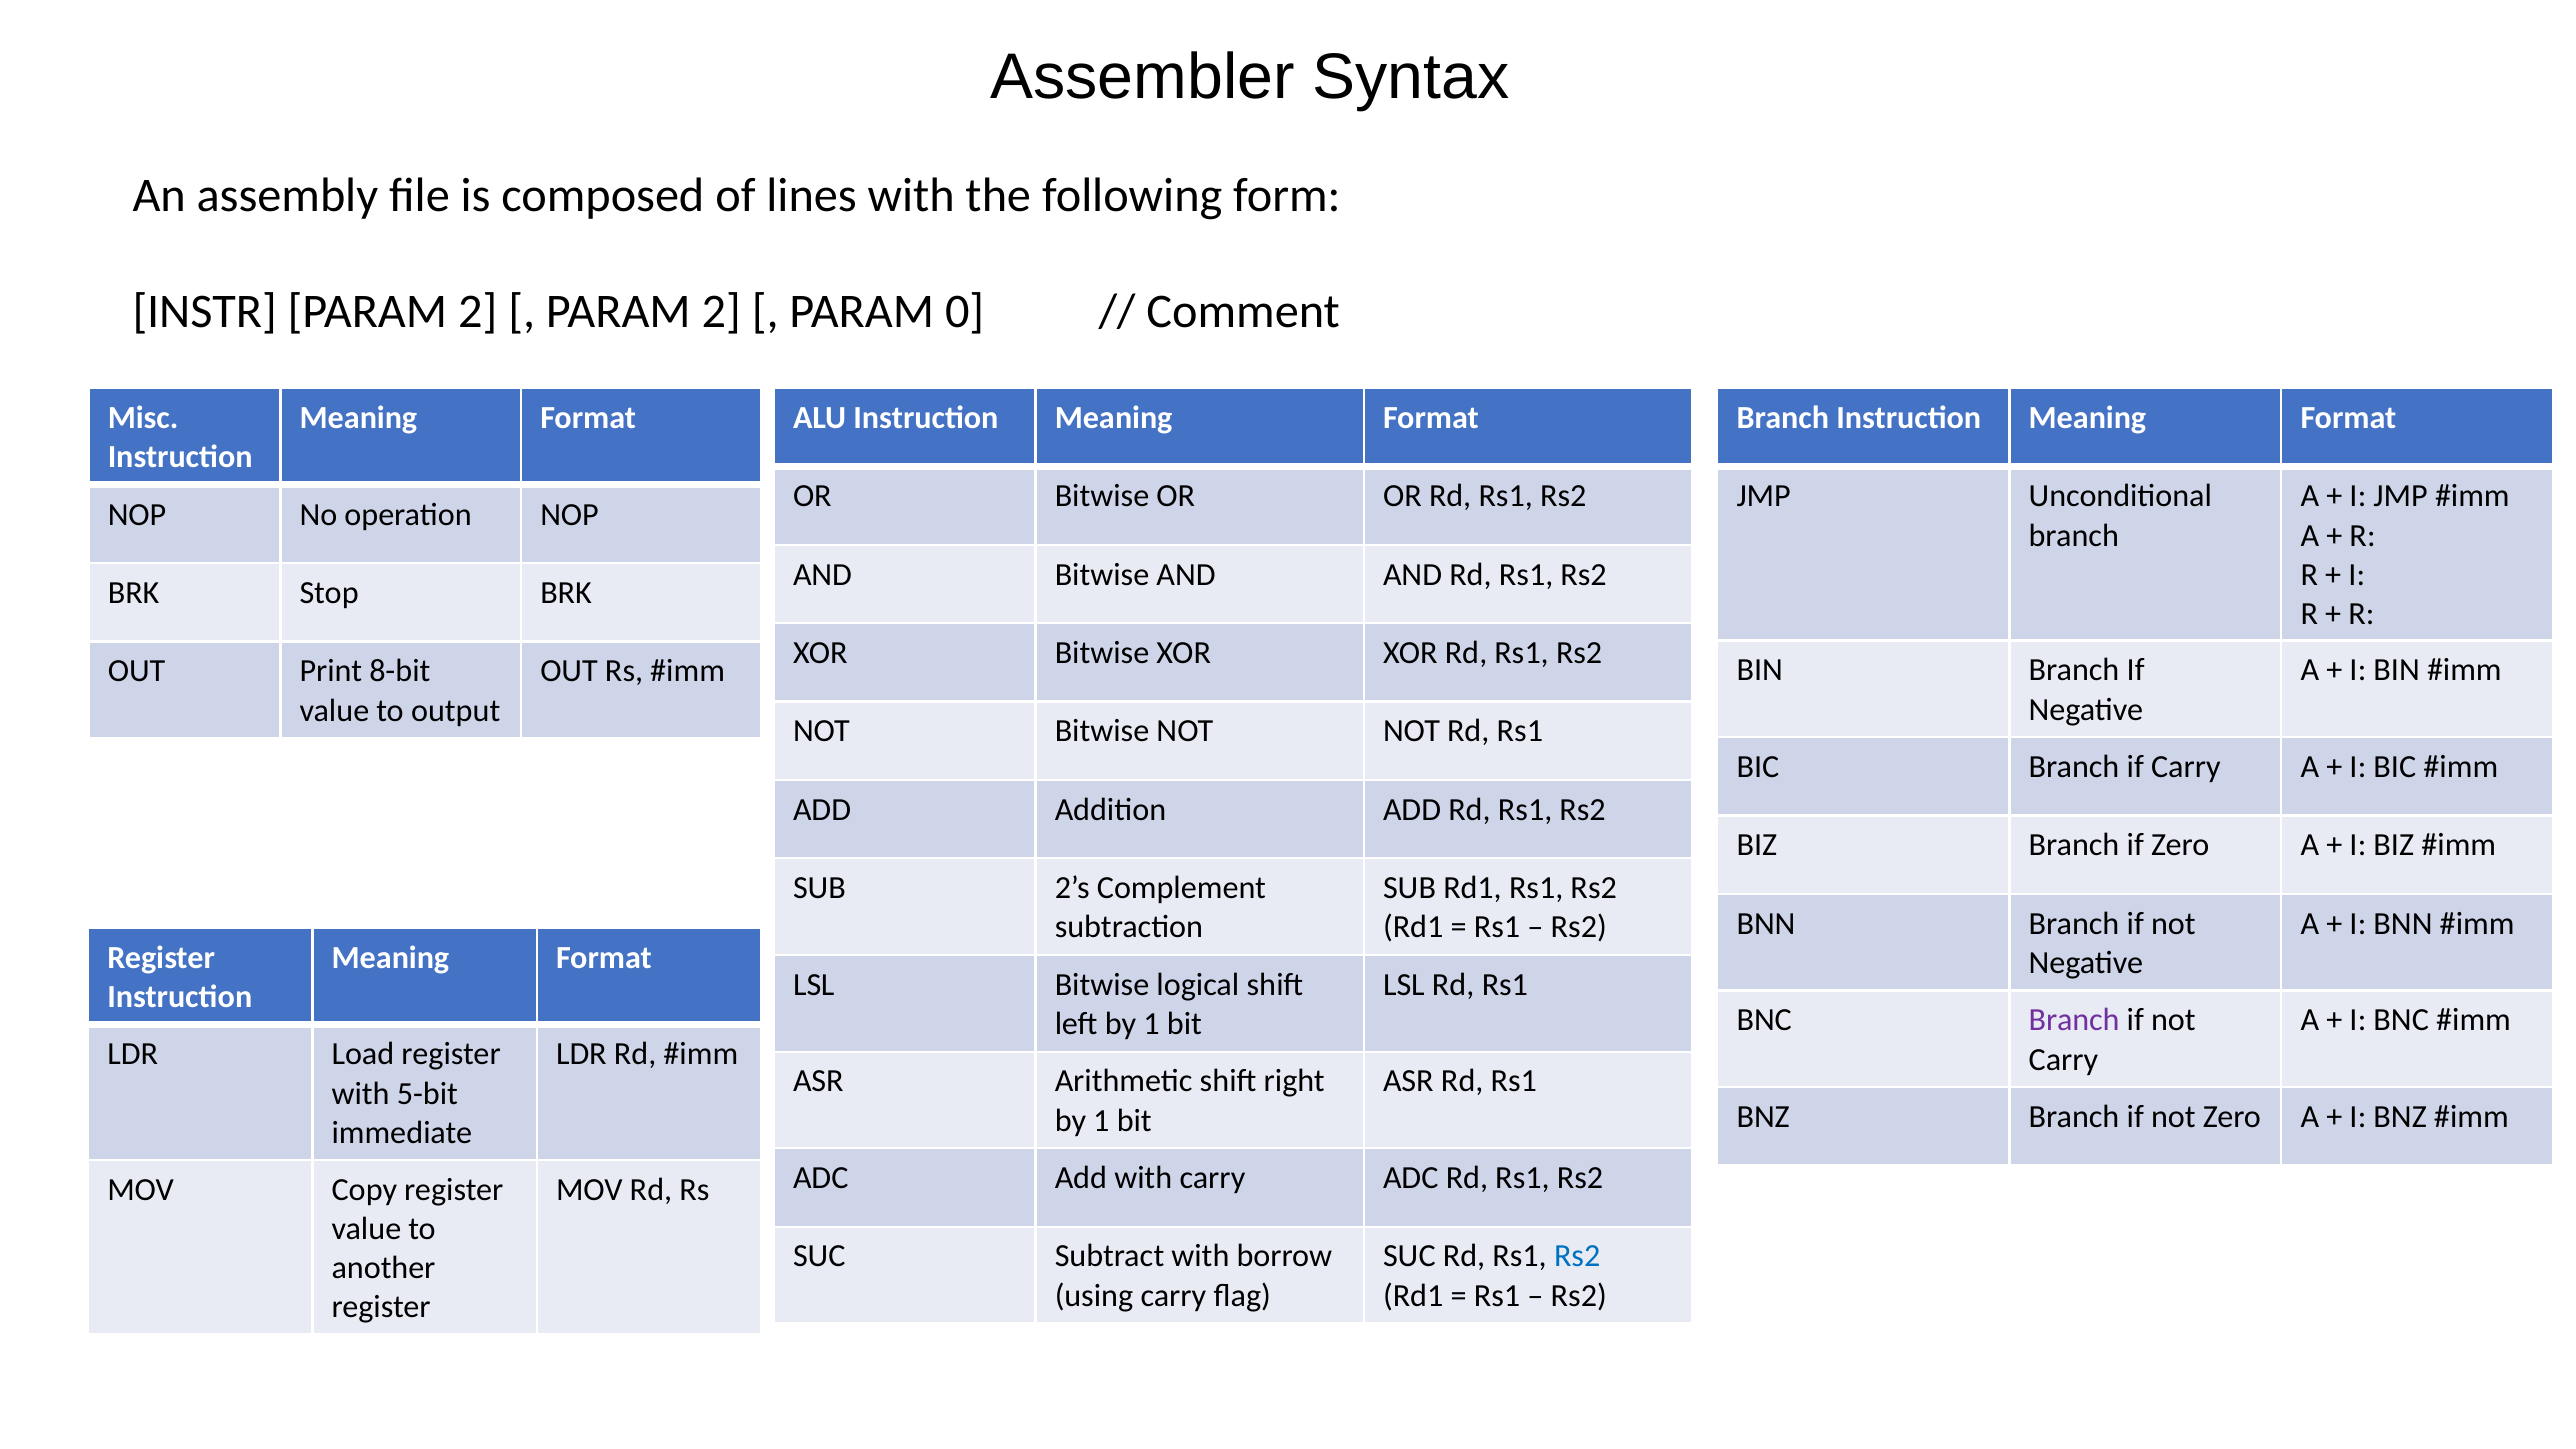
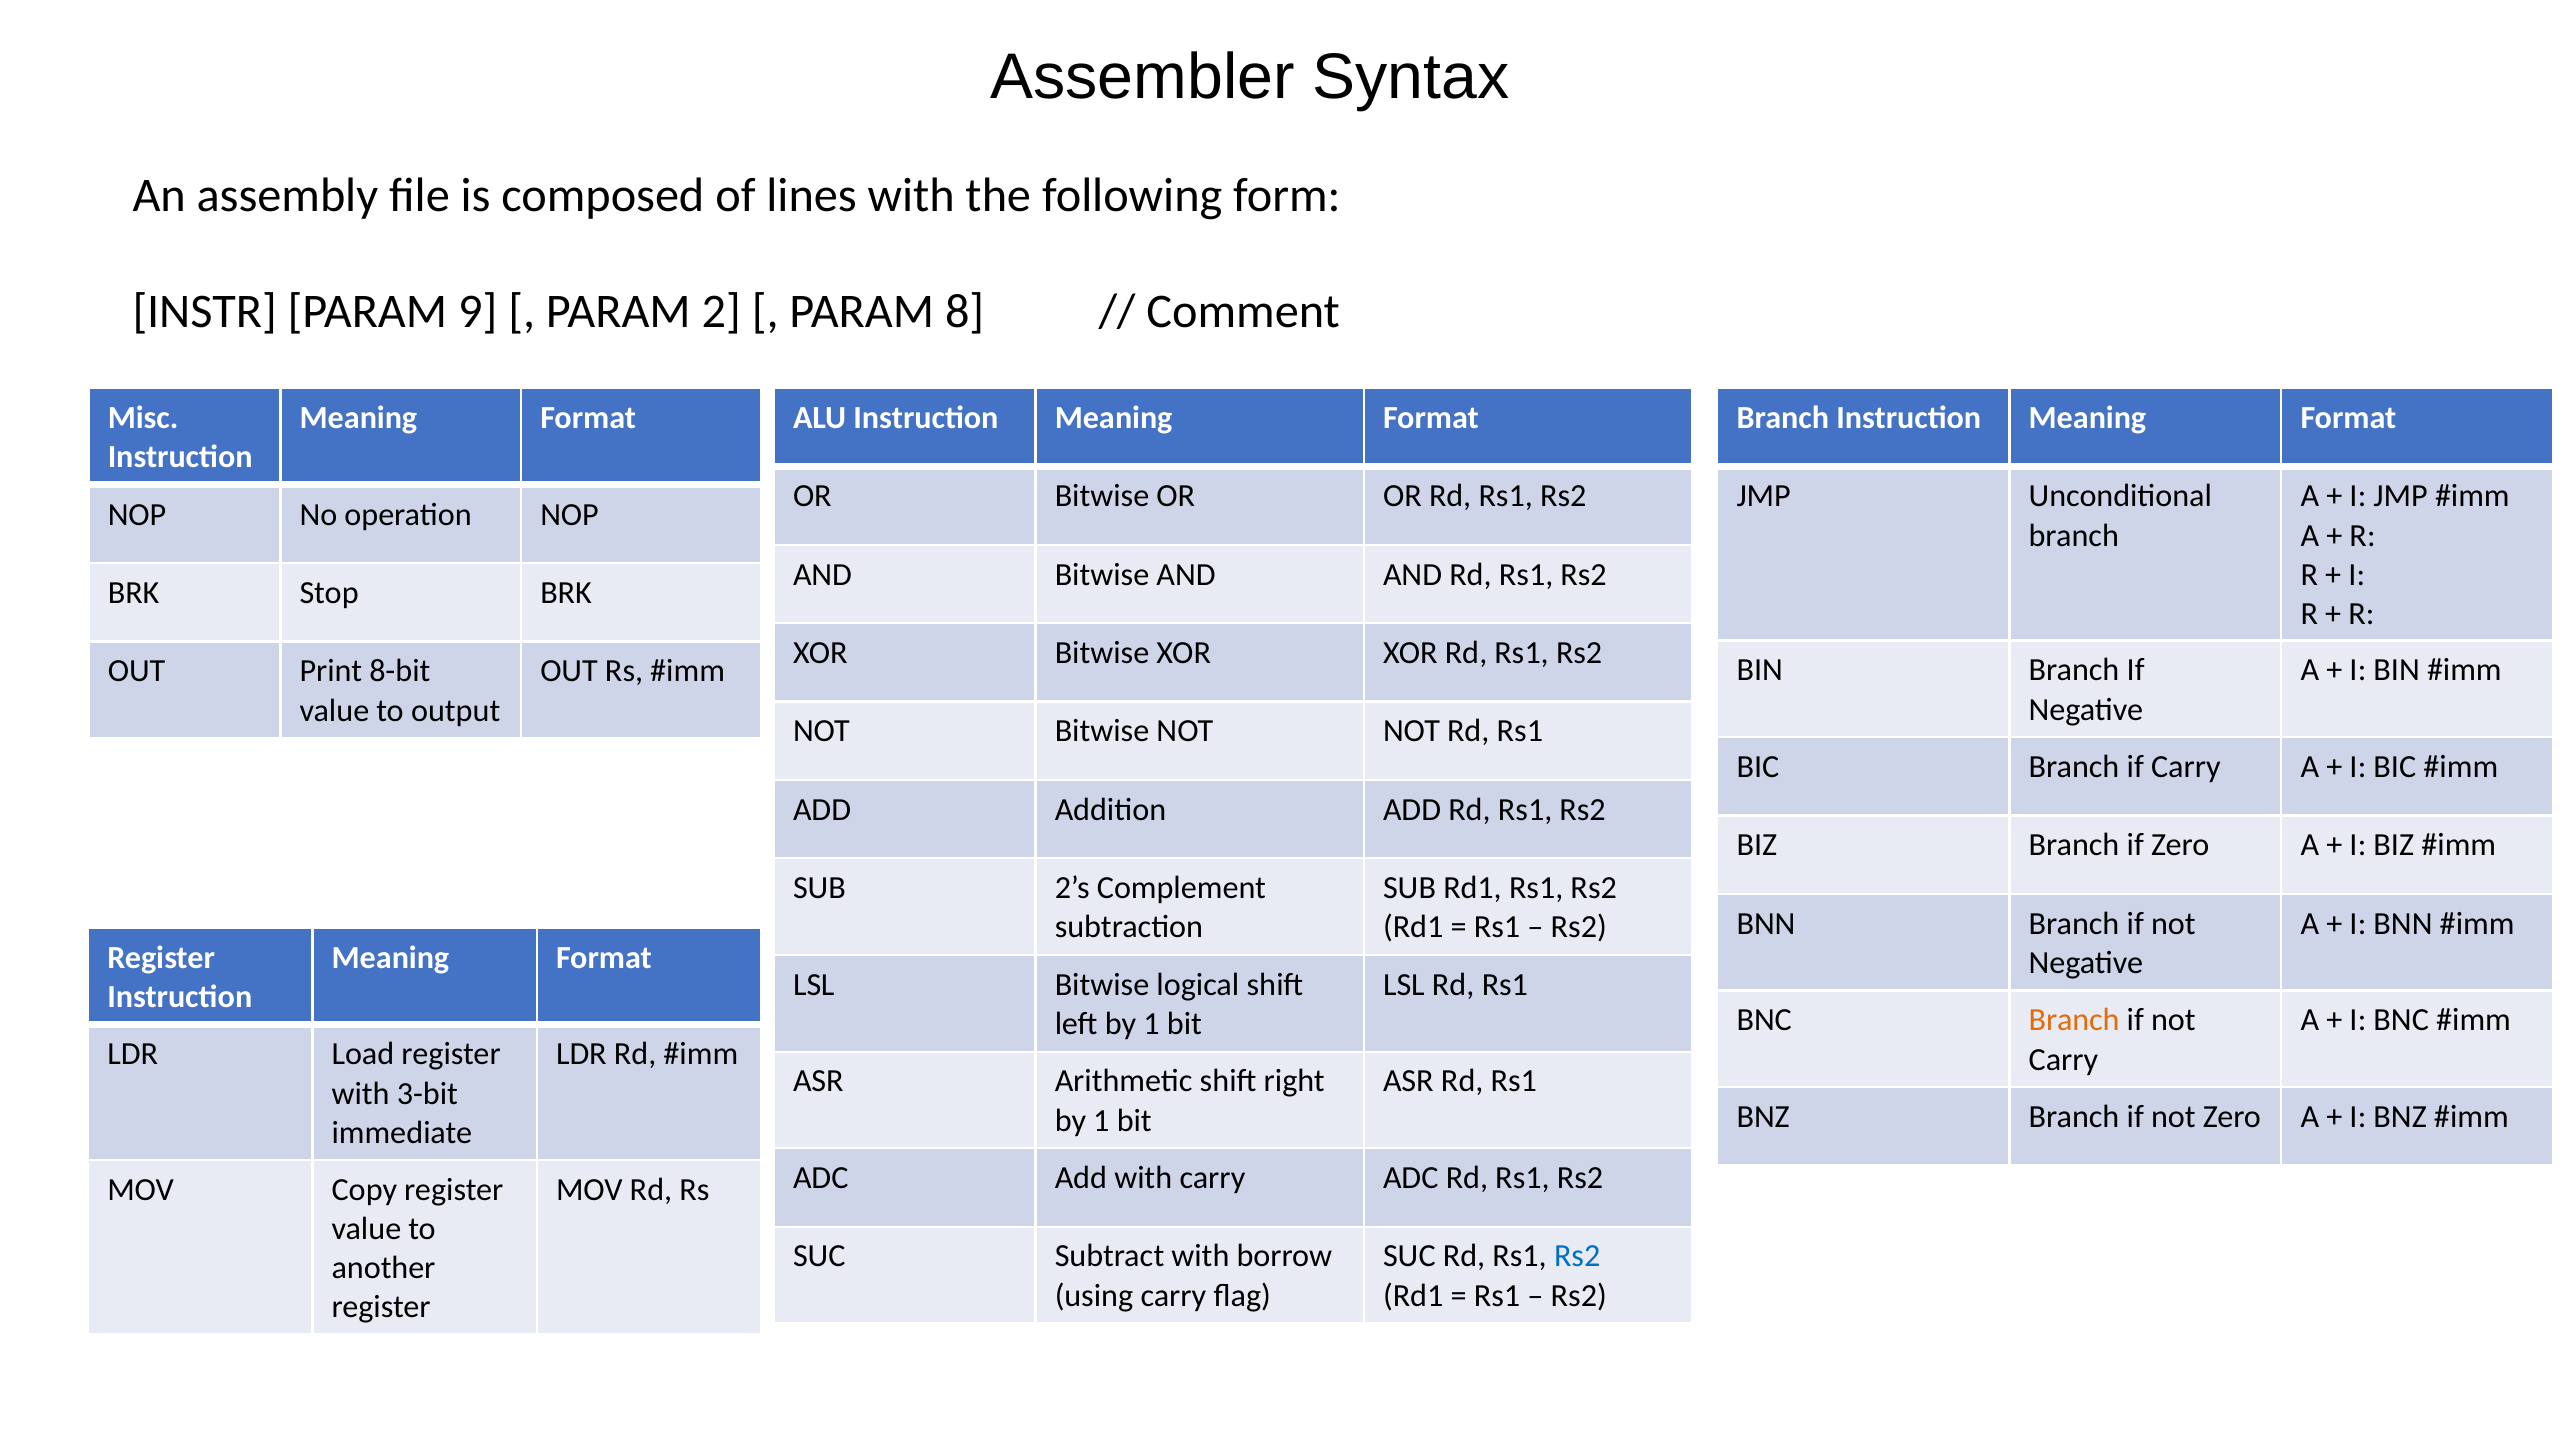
INSTR PARAM 2: 2 -> 9 (478, 312)
0: 0 -> 8 (965, 312)
Branch colour: purple -> orange (2074, 1020)
5-bit: 5-bit -> 3-bit (427, 1094)
